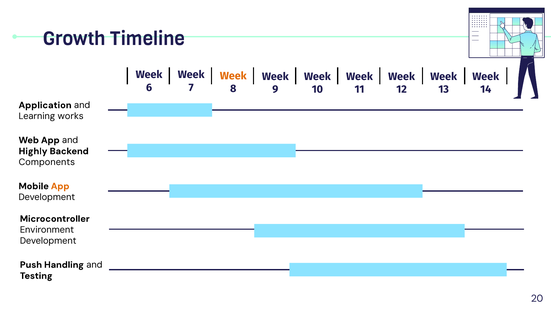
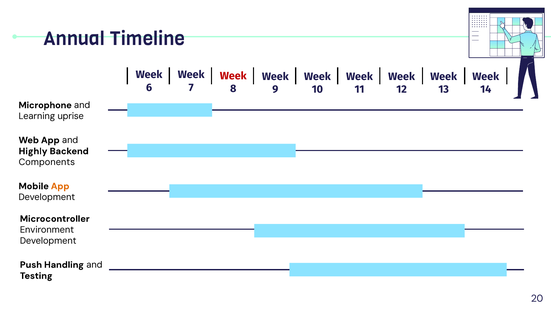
Growth: Growth -> Annual (74, 39)
Week colour: orange -> red (233, 76)
Application: Application -> Microphone (45, 105)
works: works -> uprise (71, 116)
